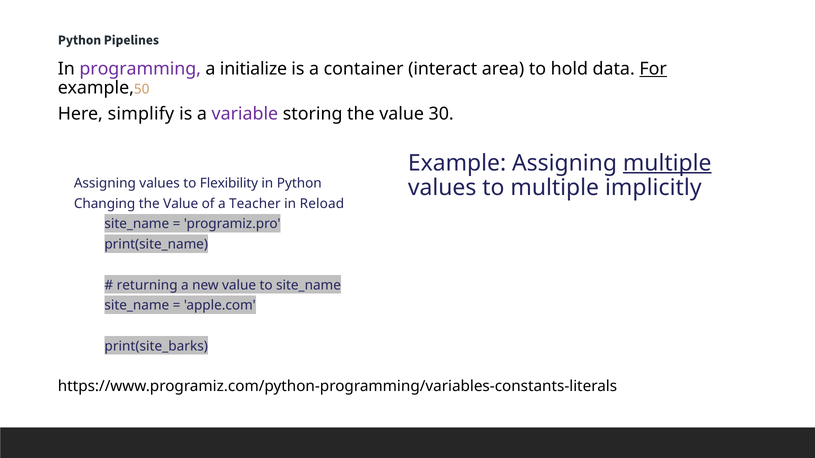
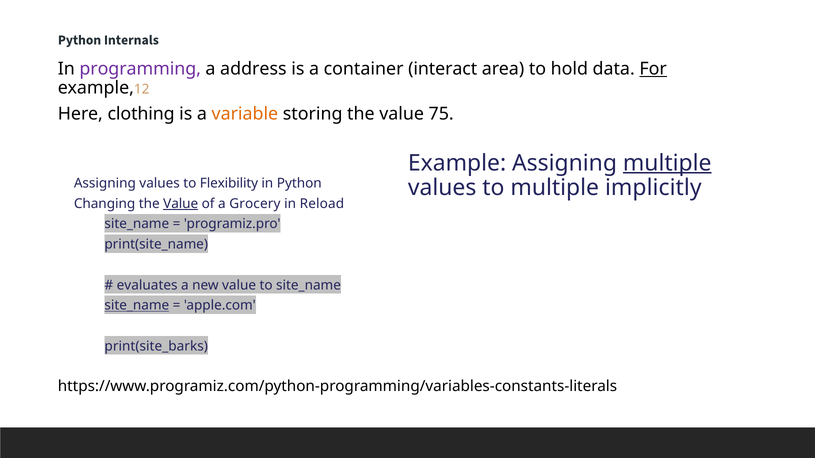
Pipelines: Pipelines -> Internals (131, 40)
initialize: initialize -> address (253, 69)
50: 50 -> 12 (142, 90)
simplify: simplify -> clothing (141, 114)
variable colour: purple -> orange (245, 114)
30: 30 -> 75 (441, 114)
Value underline: none -> present (181, 204)
Teacher: Teacher -> Grocery (255, 204)
returning: returning -> evaluates (147, 285)
site_name underline: none -> present (137, 306)
